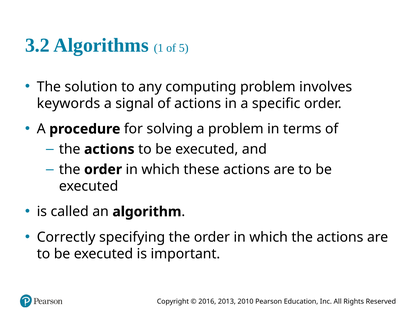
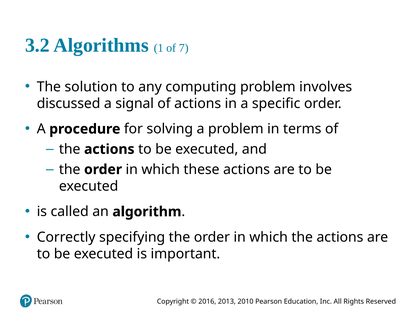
5: 5 -> 7 (184, 48)
keywords: keywords -> discussed (69, 103)
